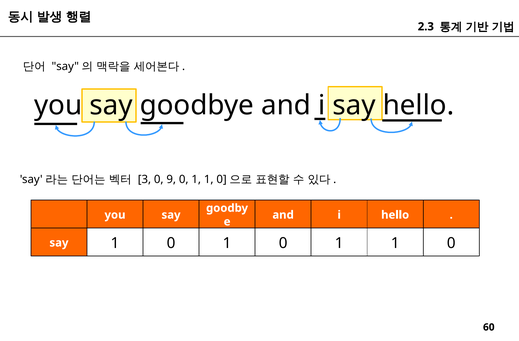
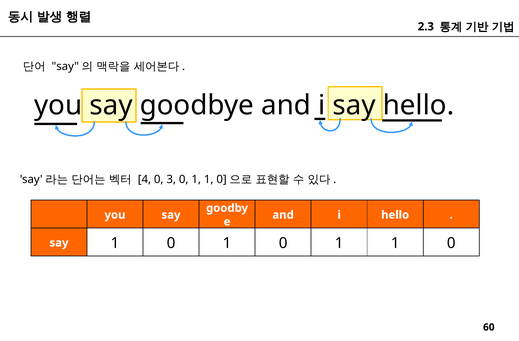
3: 3 -> 4 (144, 179)
9: 9 -> 3 (171, 179)
